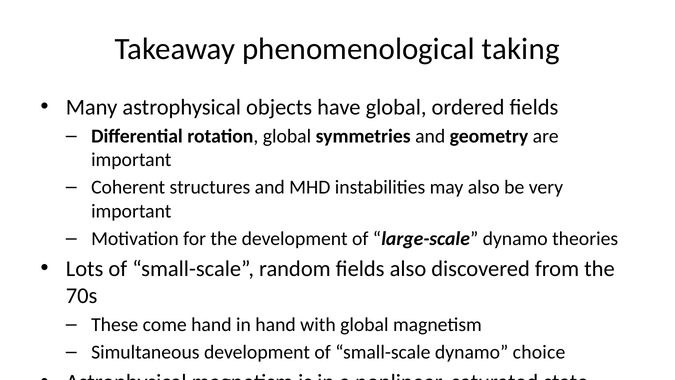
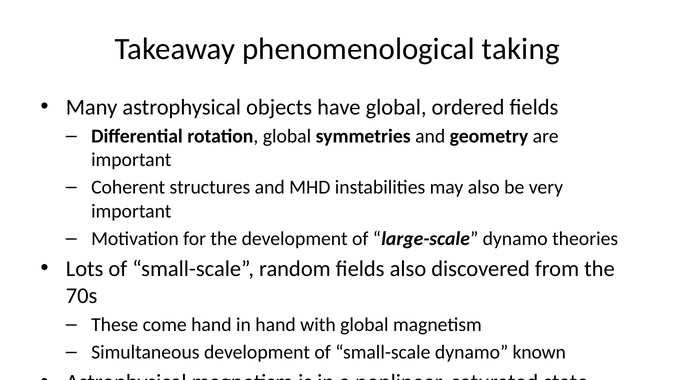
choice: choice -> known (539, 352)
